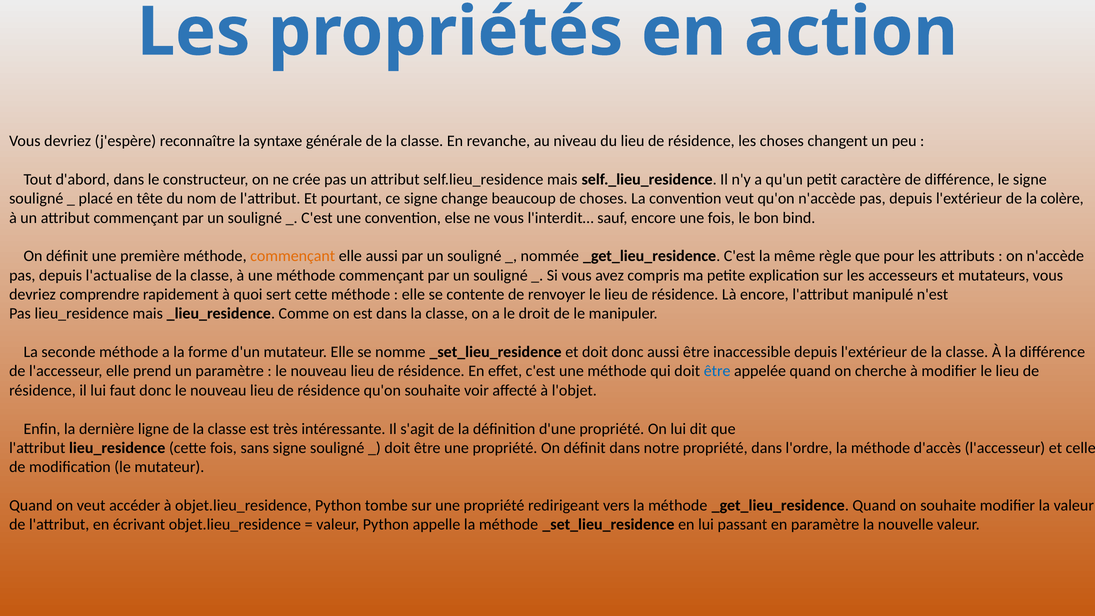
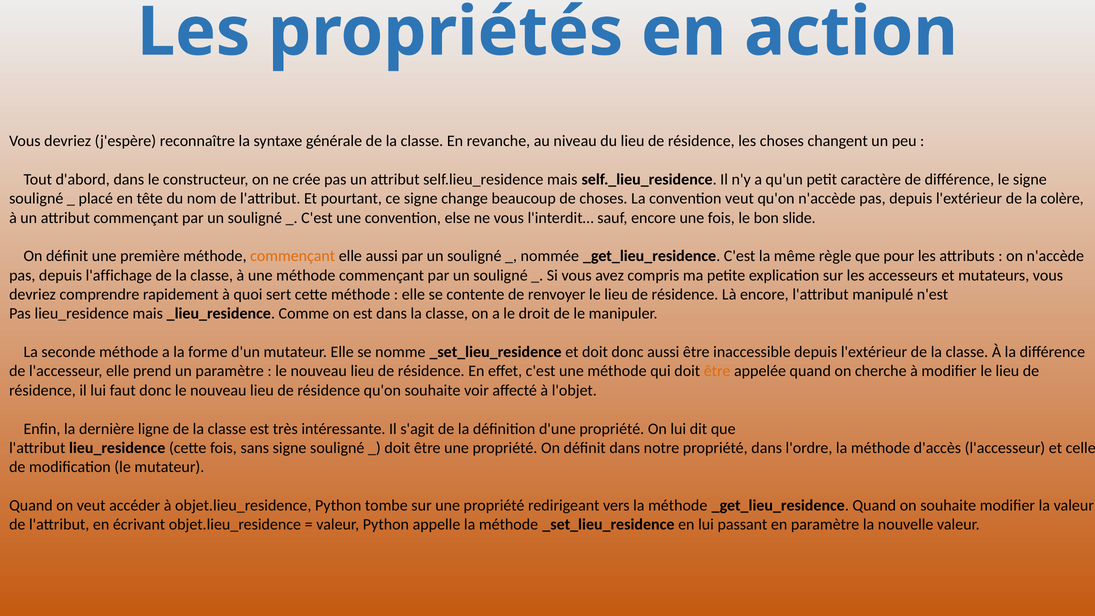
bind: bind -> slide (799, 218)
l'actualise: l'actualise -> l'affichage (119, 275)
être colour: blue -> orange (717, 371)
